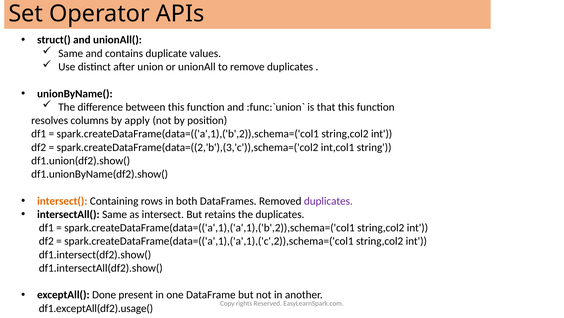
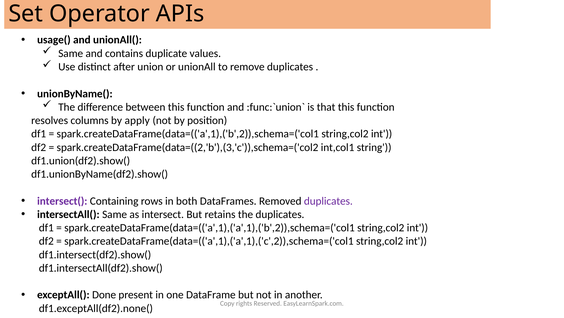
struct(: struct( -> usage( (54, 40)
intersect( colour: orange -> purple (62, 201)
df1.exceptAll(df2).usage(: df1.exceptAll(df2).usage( -> df1.exceptAll(df2).none( (96, 308)
